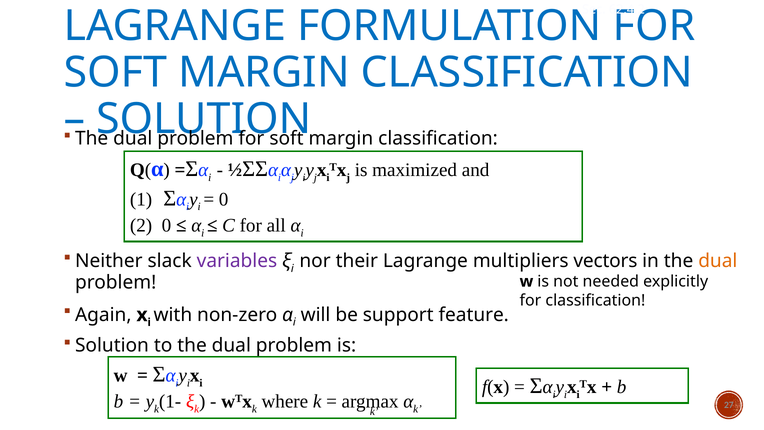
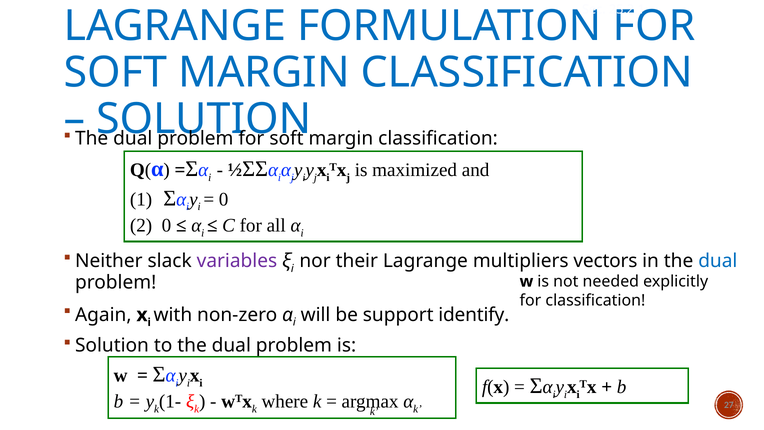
62.4.2: 62.4.2 -> 25.2.1 (627, 9)
dual colour: orange -> blue (718, 261)
feature: feature -> identify (474, 315)
